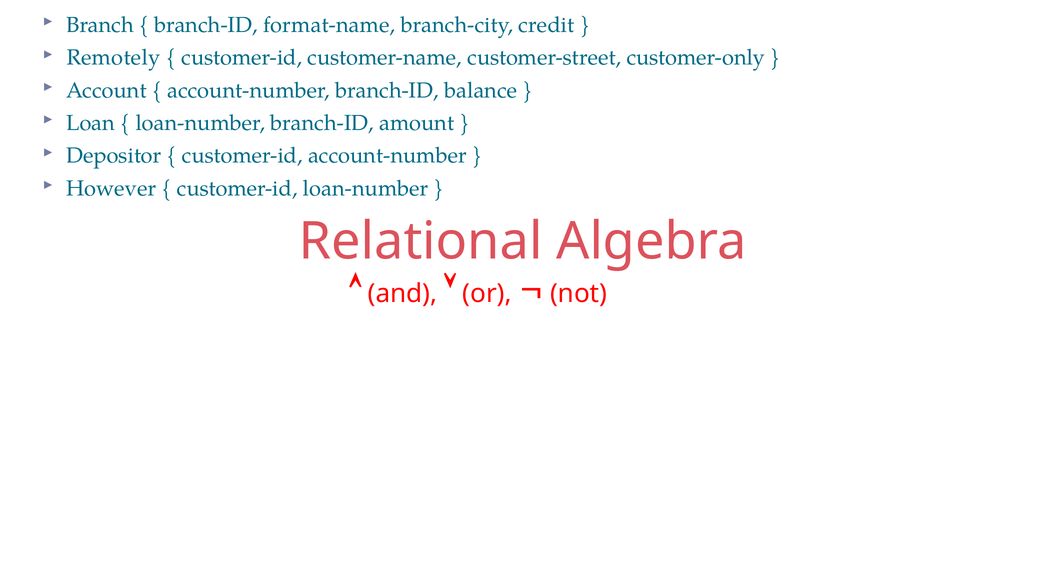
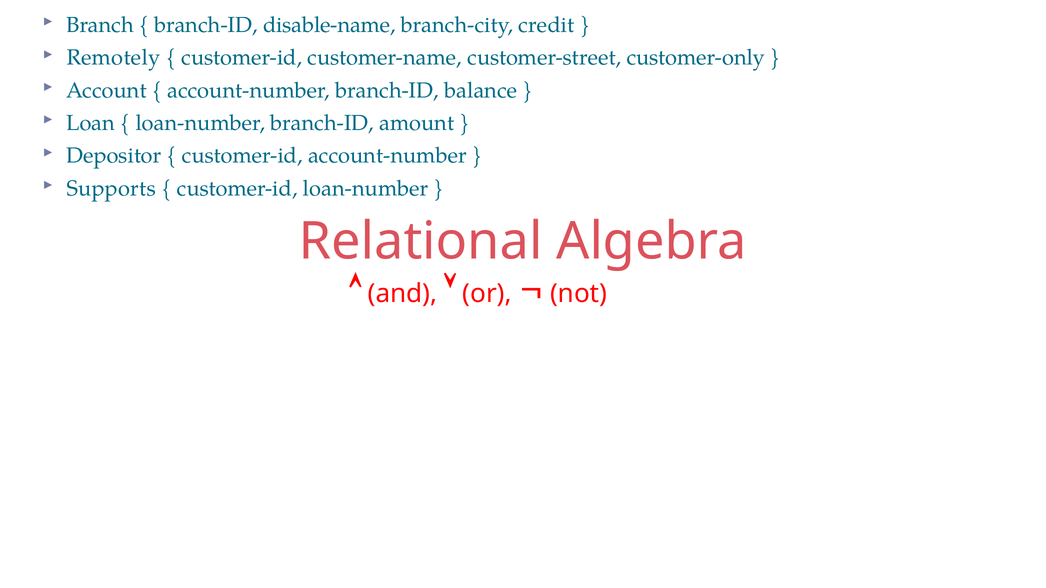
format-name: format-name -> disable-name (329, 25)
However: However -> Supports (111, 189)
